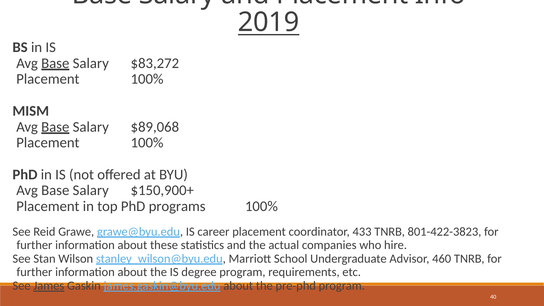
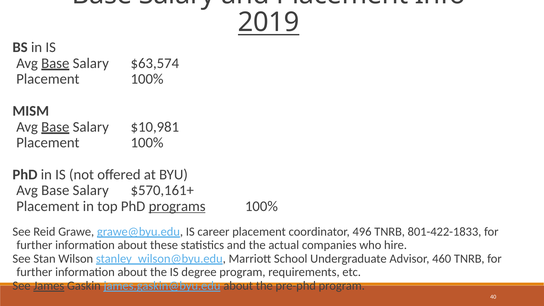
$83,272: $83,272 -> $63,574 (155, 63)
$89,068: $89,068 -> $10,981 (155, 127)
$150,900+: $150,900+ -> $570,161+ (162, 190)
programs underline: none -> present (177, 206)
433: 433 -> 496 (362, 232)
801-422-3823: 801-422-3823 -> 801-422-1833 (444, 232)
